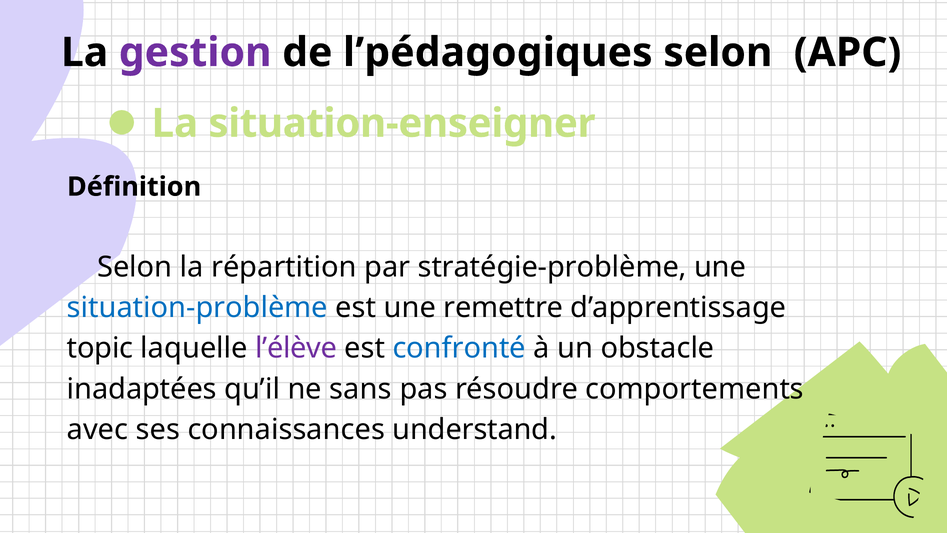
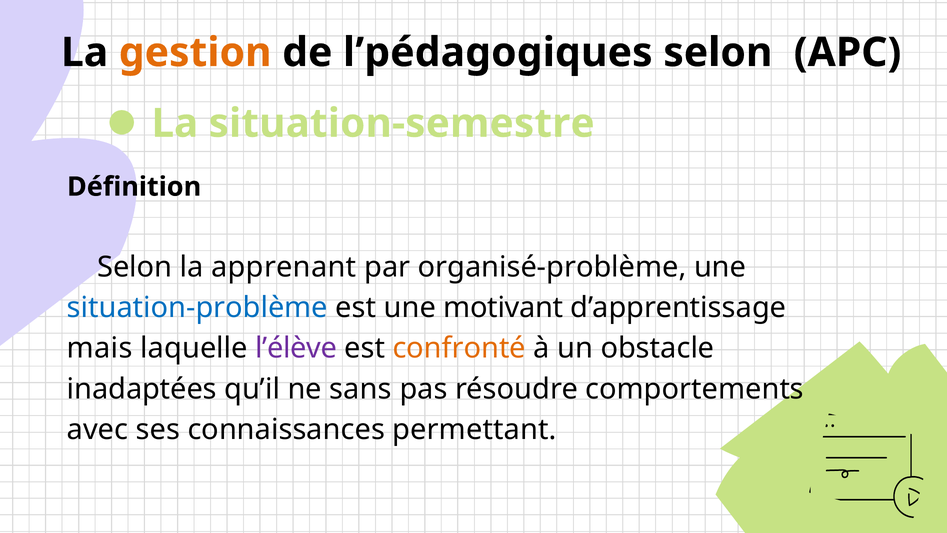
gestion colour: purple -> orange (195, 53)
situation-enseigner: situation-enseigner -> situation-semestre (402, 123)
répartition: répartition -> apprenant (284, 267)
stratégie-problème: stratégie-problème -> organisé-problème (552, 267)
remettre: remettre -> motivant (503, 308)
topic: topic -> mais (100, 348)
confronté colour: blue -> orange (459, 348)
understand: understand -> permettant (475, 429)
